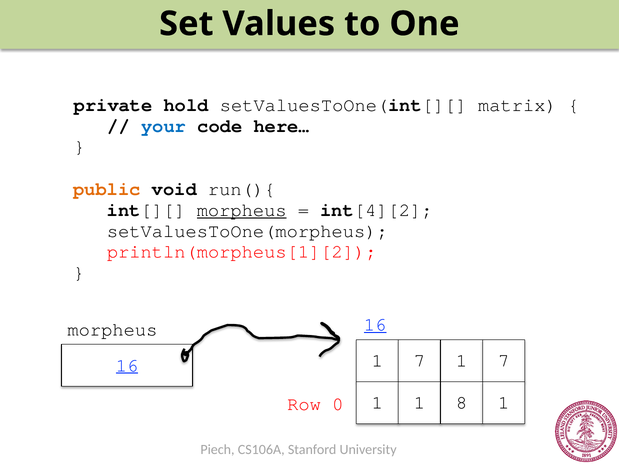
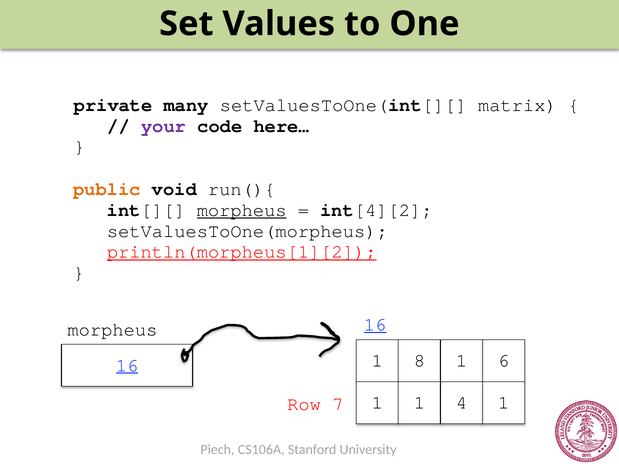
hold: hold -> many (186, 105)
your colour: blue -> purple (164, 126)
println(morpheus[1][2 underline: none -> present (242, 252)
7: 7 -> 8 (419, 361)
7: 7 -> 6 (504, 361)
8: 8 -> 4 (462, 403)
0: 0 -> 7 (338, 404)
